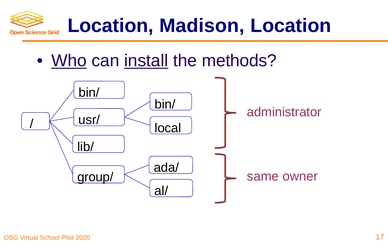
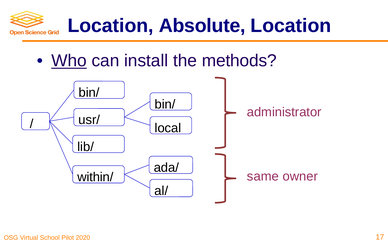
Madison: Madison -> Absolute (202, 26)
install underline: present -> none (146, 61)
group/: group/ -> within/ (95, 177)
